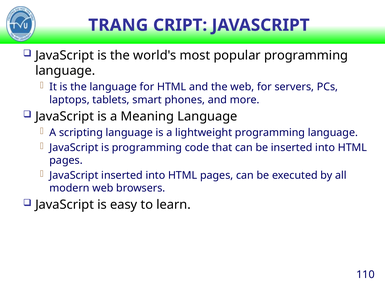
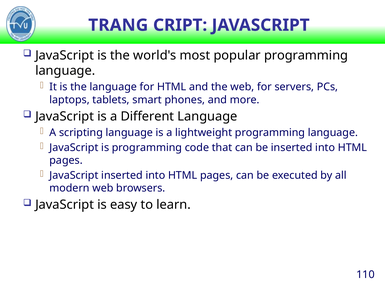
Meaning: Meaning -> Different (147, 117)
